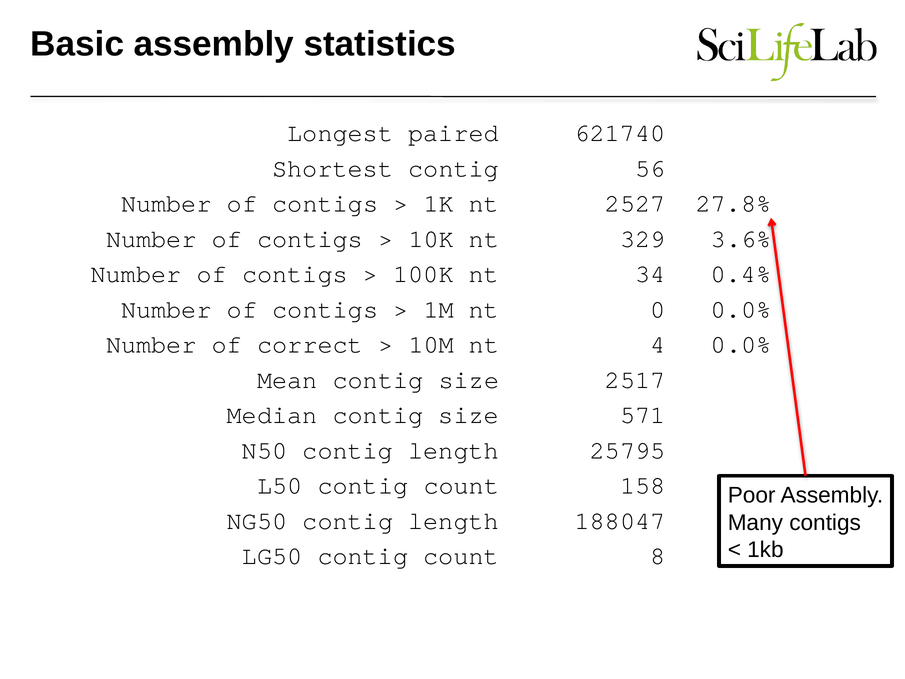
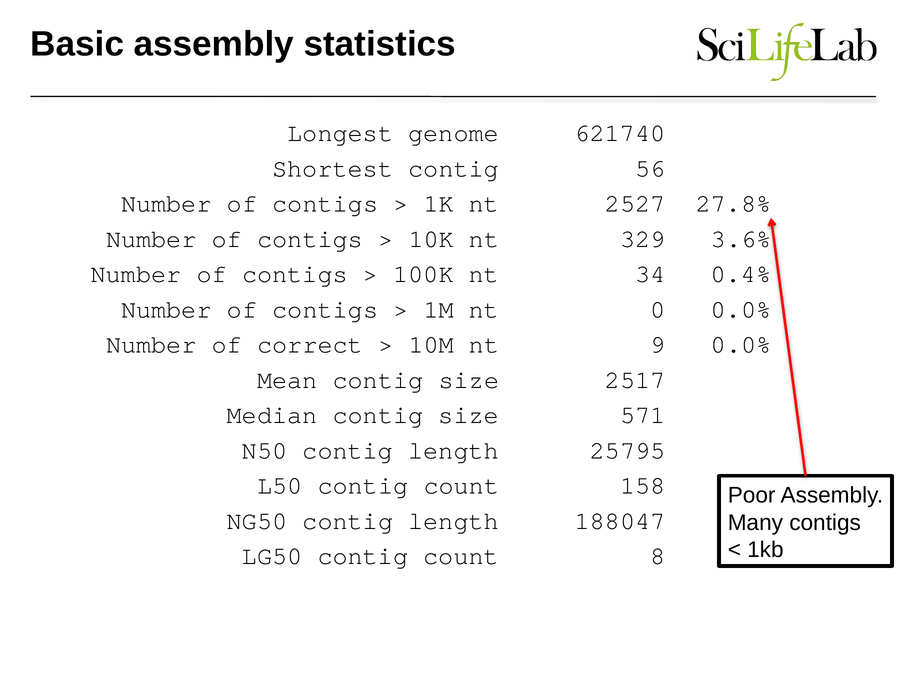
paired: paired -> genome (454, 133)
4: 4 -> 9 (658, 345)
